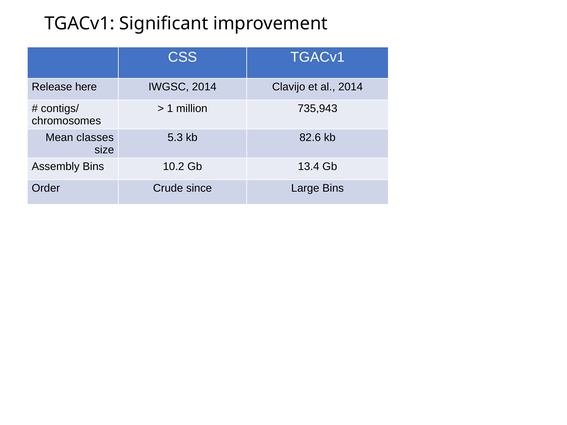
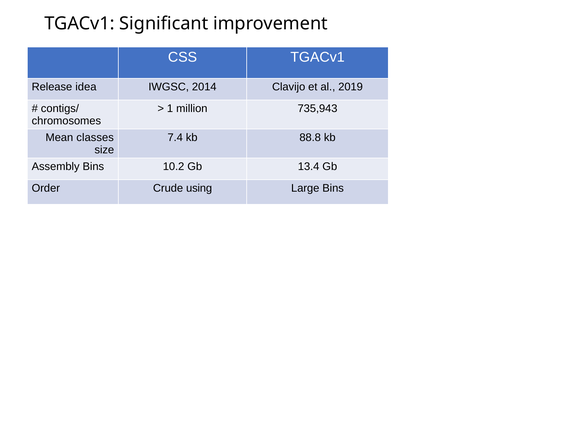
here: here -> idea (86, 87)
al 2014: 2014 -> 2019 (351, 87)
5.3: 5.3 -> 7.4 (175, 138)
82.6: 82.6 -> 88.8 (310, 138)
since: since -> using (199, 188)
